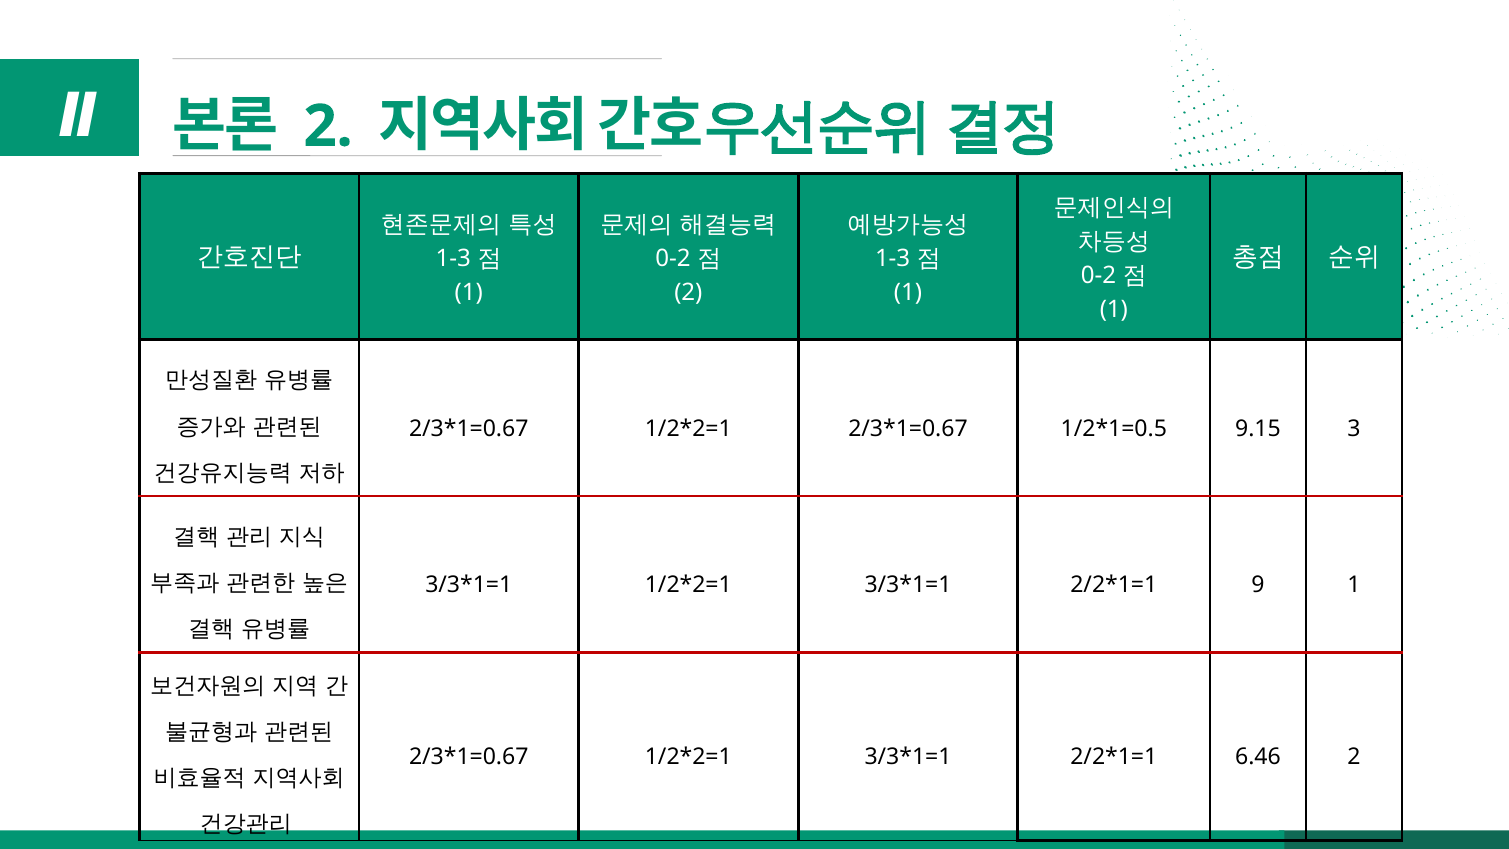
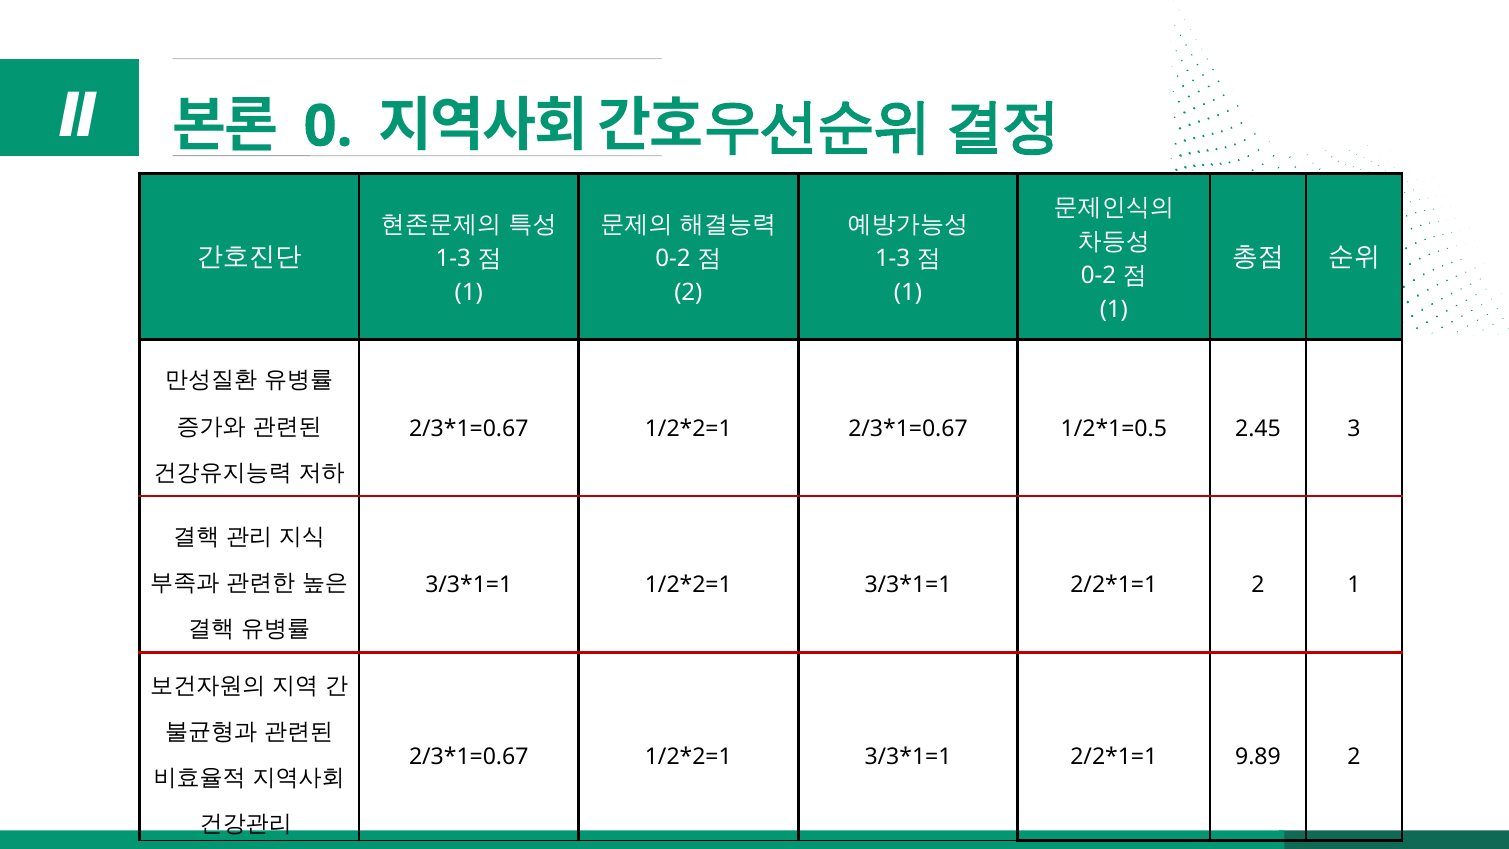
2: 2 -> 0 (328, 126)
9.15: 9.15 -> 2.45 (1258, 429)
9: 9 -> 2 (1258, 585)
6.46: 6.46 -> 9.89 (1258, 757)
